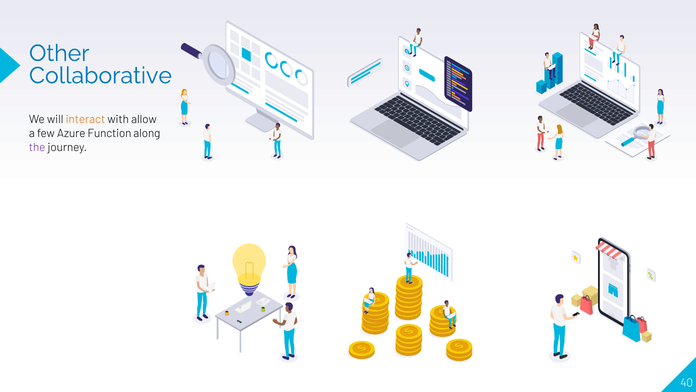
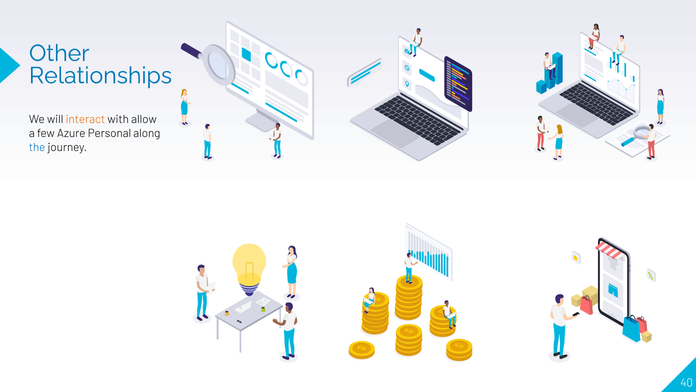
Collaborative: Collaborative -> Relationships (101, 76)
Function: Function -> Personal (109, 133)
the colour: purple -> blue (37, 147)
